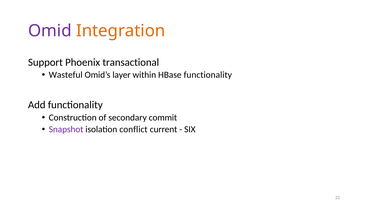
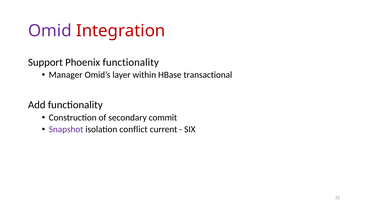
Integration colour: orange -> red (121, 31)
Phoenix transactional: transactional -> functionality (131, 62)
Wasteful: Wasteful -> Manager (66, 75)
HBase functionality: functionality -> transactional (208, 75)
